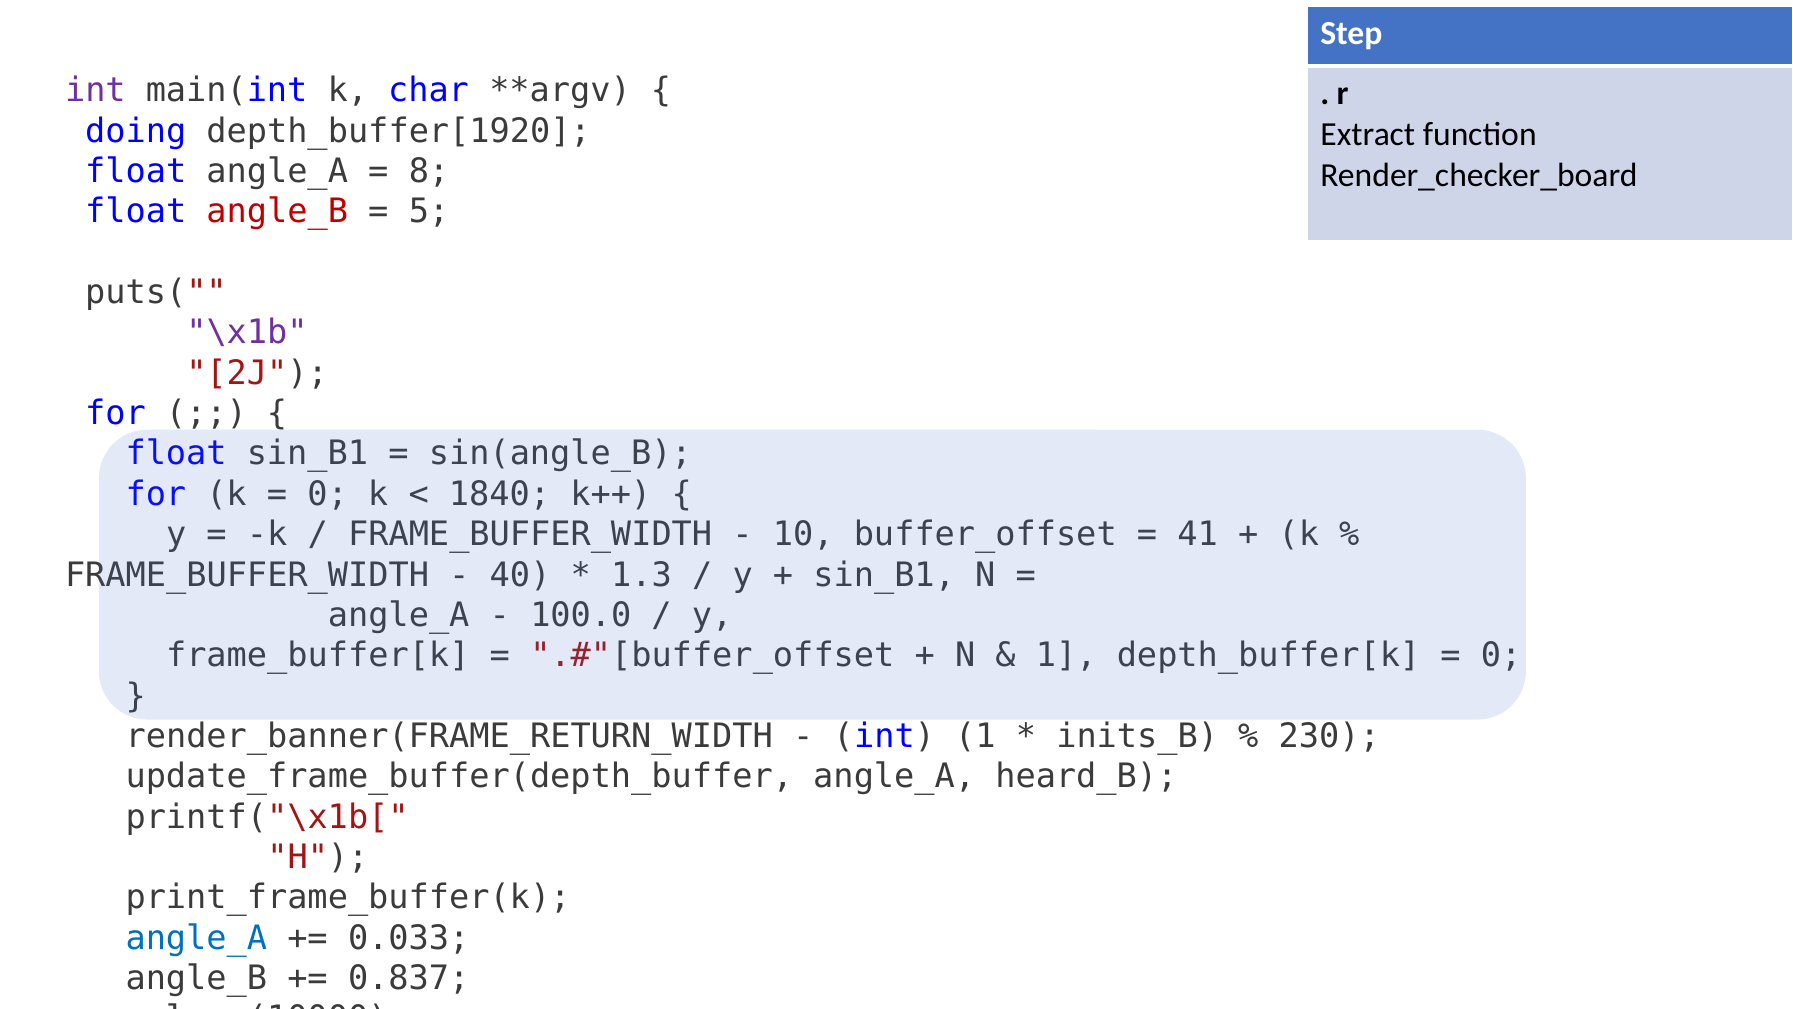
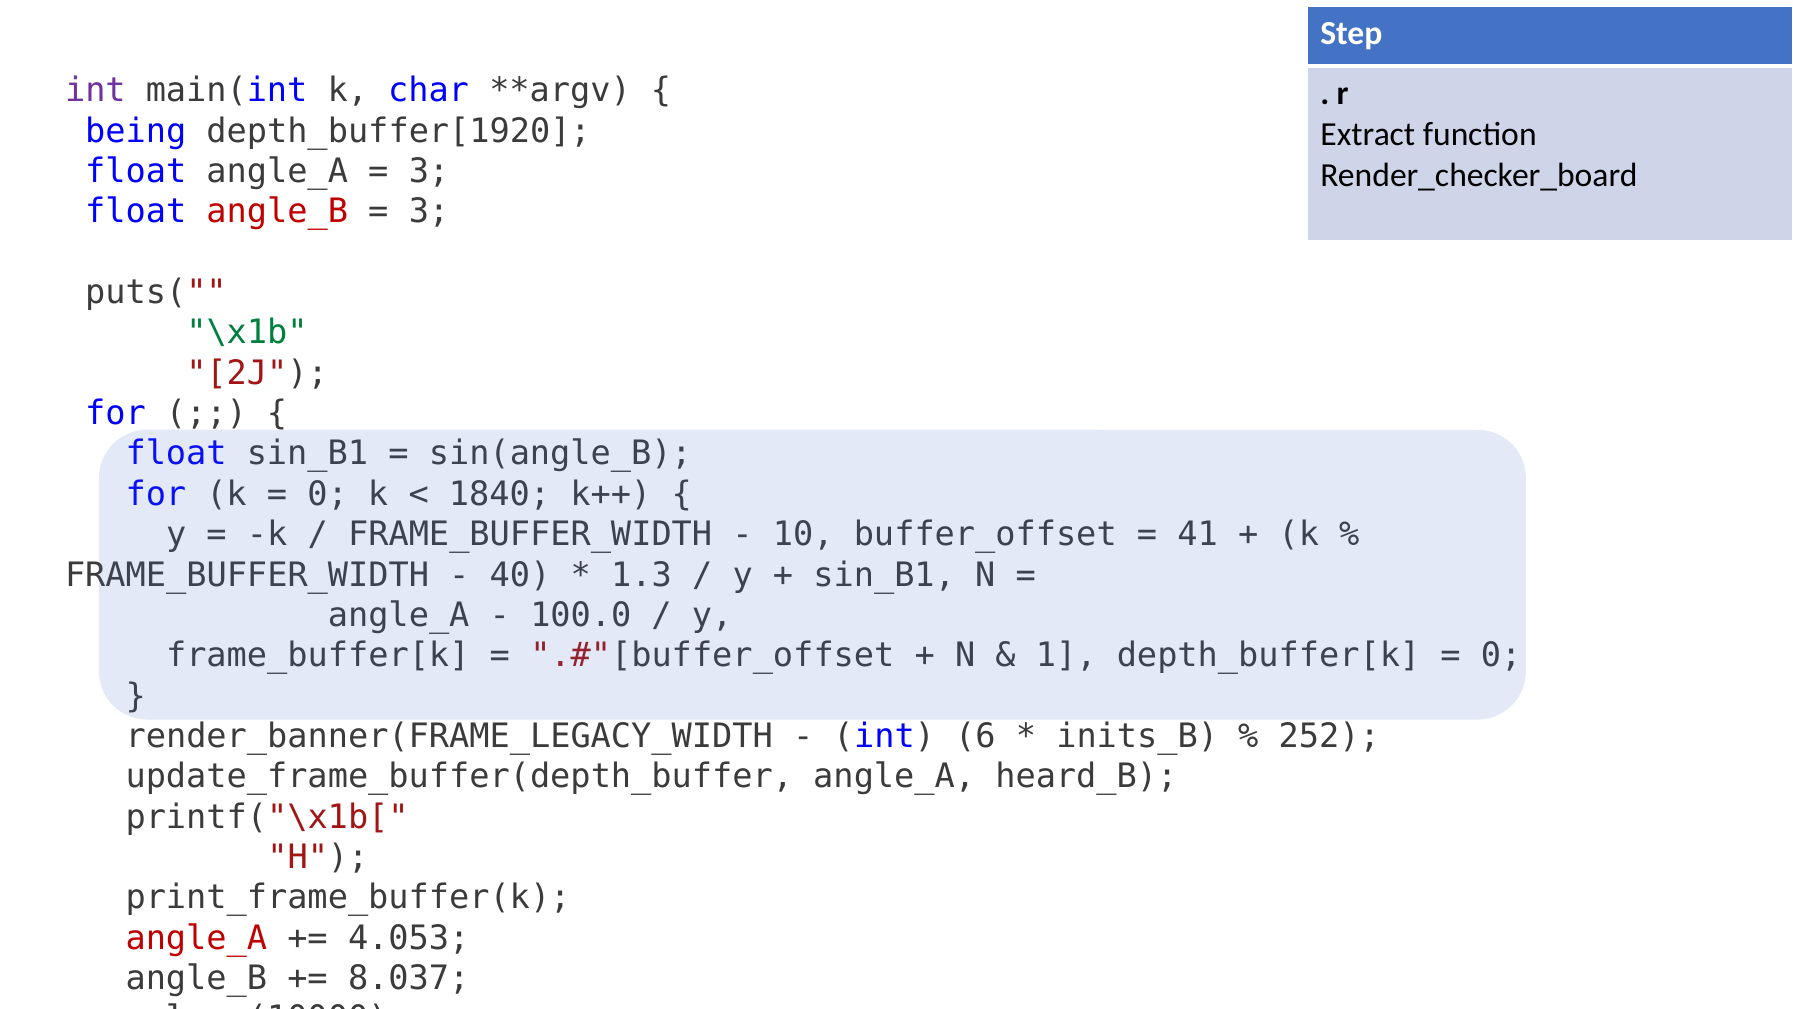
doing: doing -> being (136, 131)
8: 8 -> 3 (429, 171)
5: 5 -> 3 (429, 212)
\x1b colour: purple -> green (247, 333)
render_banner(FRAME_RETURN_WIDTH: render_banner(FRAME_RETURN_WIDTH -> render_banner(FRAME_LEGACY_WIDTH (449, 736)
int 1: 1 -> 6 (975, 736)
230: 230 -> 252 (1329, 736)
angle_A colour: blue -> red (196, 938)
0.033: 0.033 -> 4.053 (409, 938)
0.837: 0.837 -> 8.037 (409, 978)
